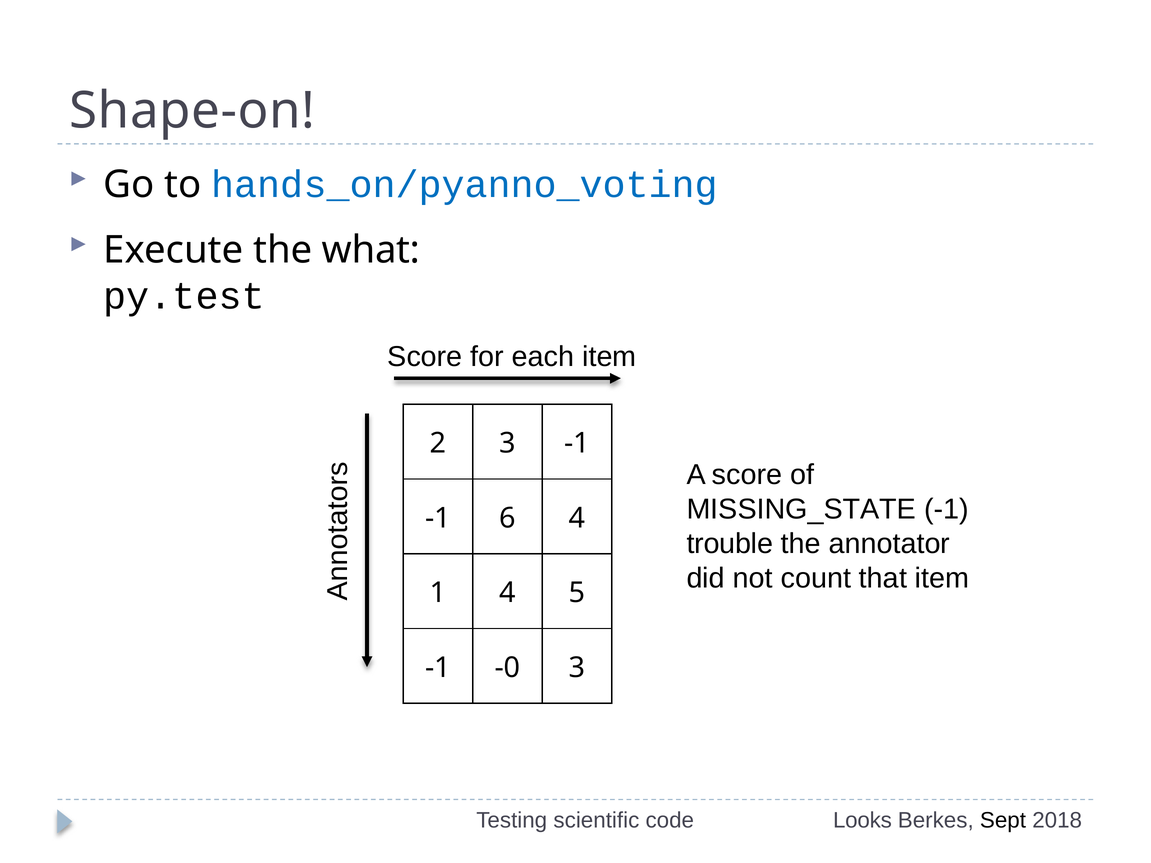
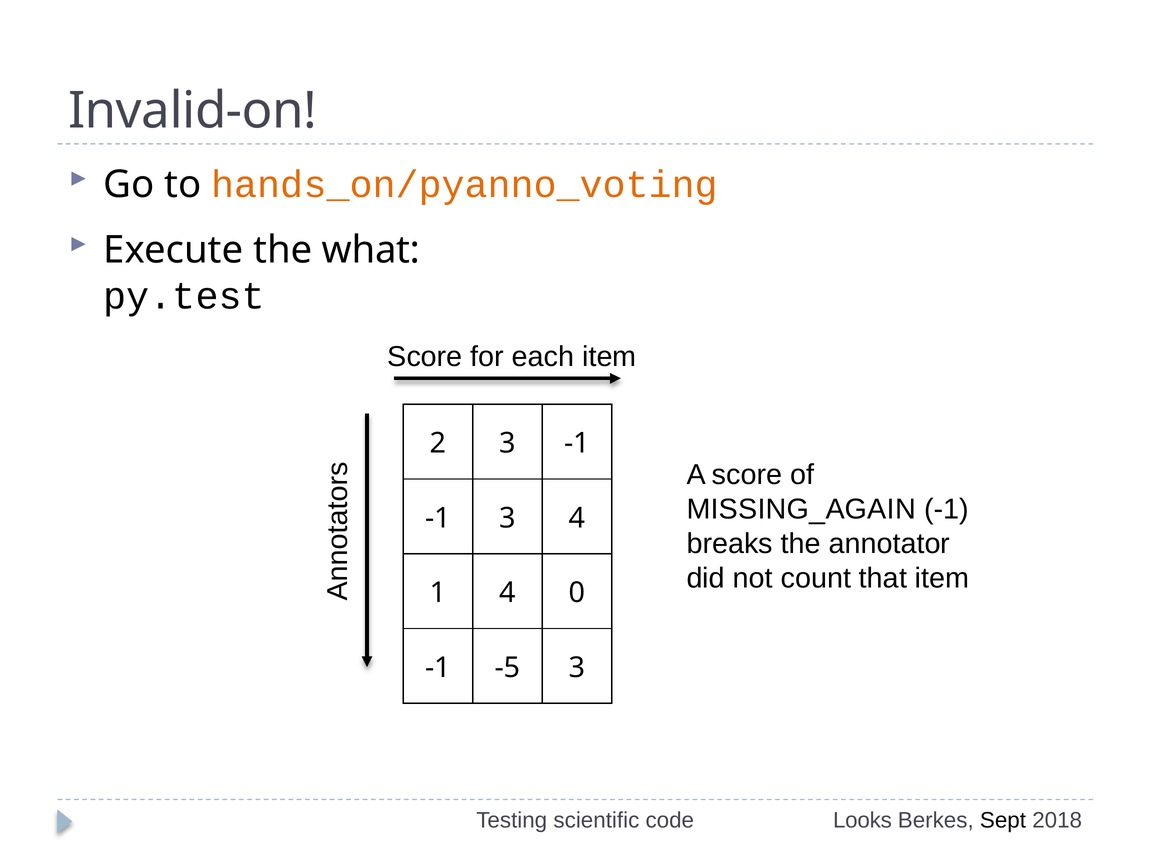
Shape-on: Shape-on -> Invalid-on (193, 111)
hands_on/pyanno_voting colour: blue -> orange (465, 185)
MISSING_STATE: MISSING_STATE -> MISSING_AGAIN (801, 509)
-1 6: 6 -> 3 (508, 518)
trouble: trouble -> breaks (730, 544)
5: 5 -> 0 (577, 593)
-0: -0 -> -5 (508, 668)
